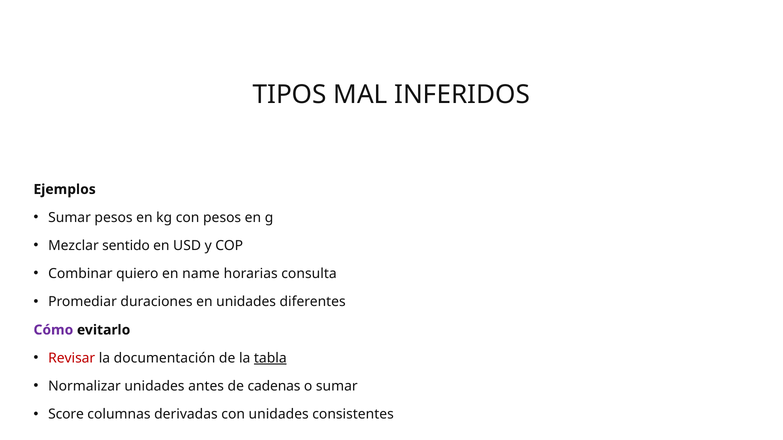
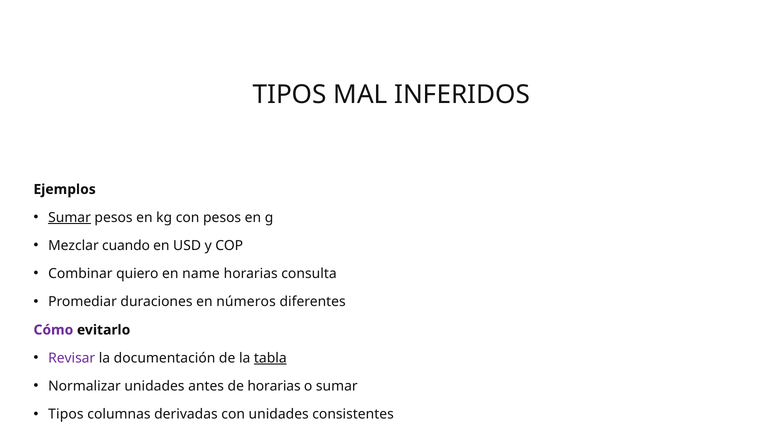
Sumar underline: none -> present (70, 218)
sentido: sentido -> cuando (126, 246)
en unidades: unidades -> números (246, 302)
Revisar colour: red -> purple (72, 358)
de cadenas: cadenas -> horarias (274, 387)
Score: Score -> Tipos (66, 415)
